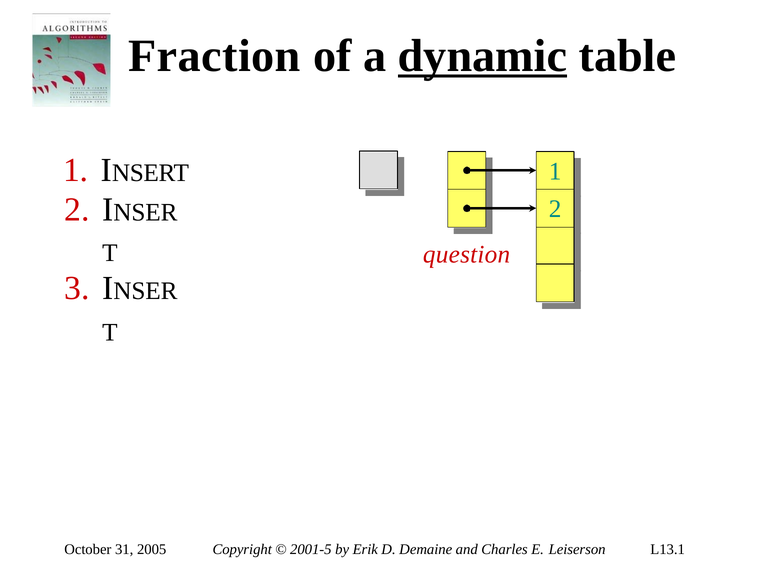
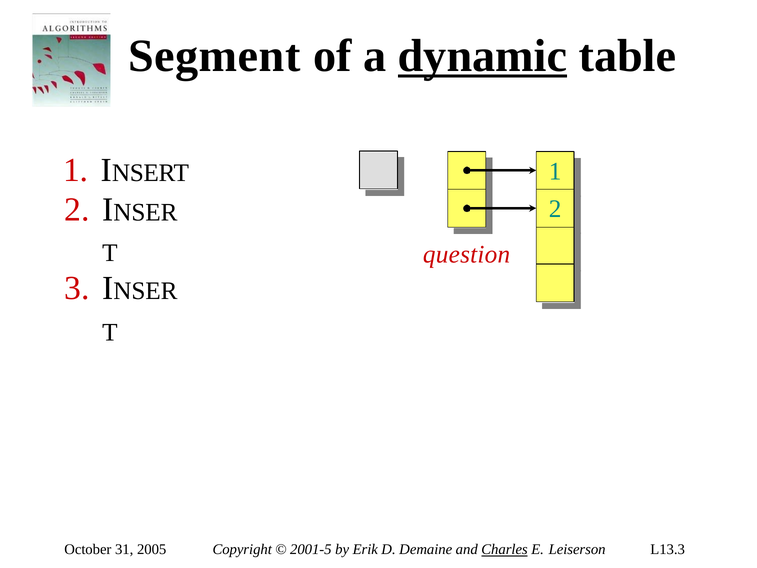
Fraction: Fraction -> Segment (214, 56)
Charles underline: none -> present (505, 549)
L13.1: L13.1 -> L13.3 (668, 549)
